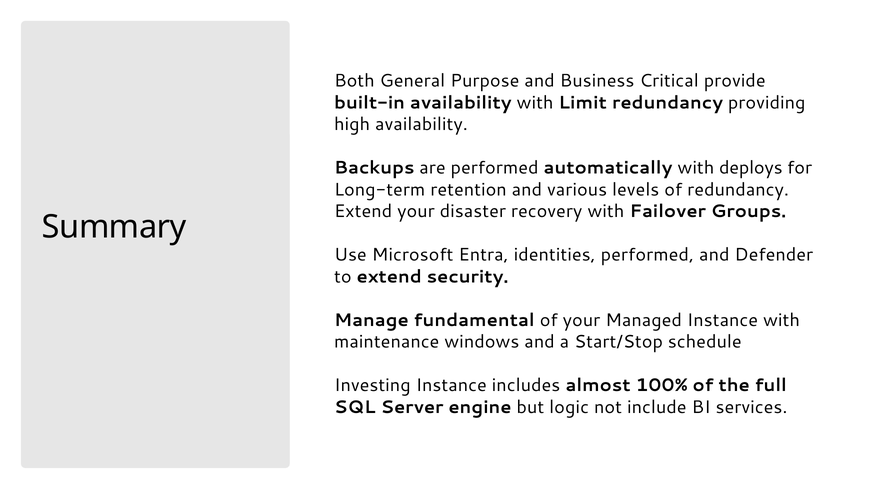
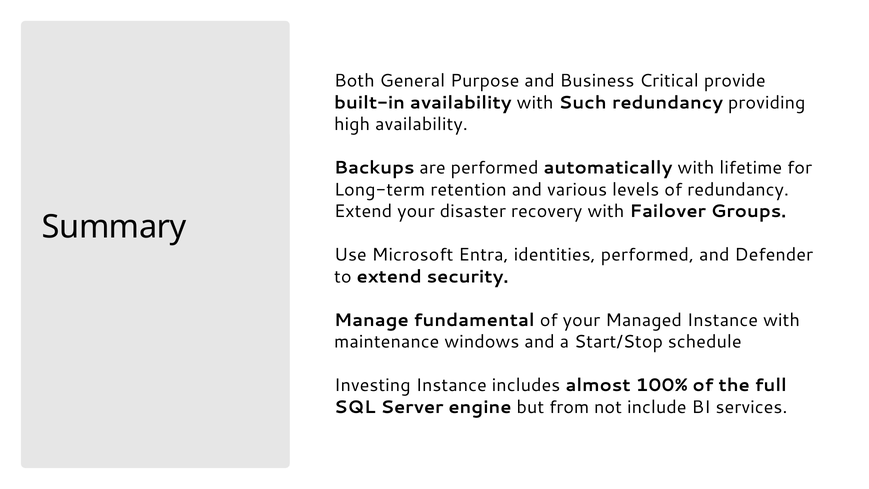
Limit: Limit -> Such (583, 103)
deploys: deploys -> lifetime (751, 168)
logic: logic -> from (569, 407)
